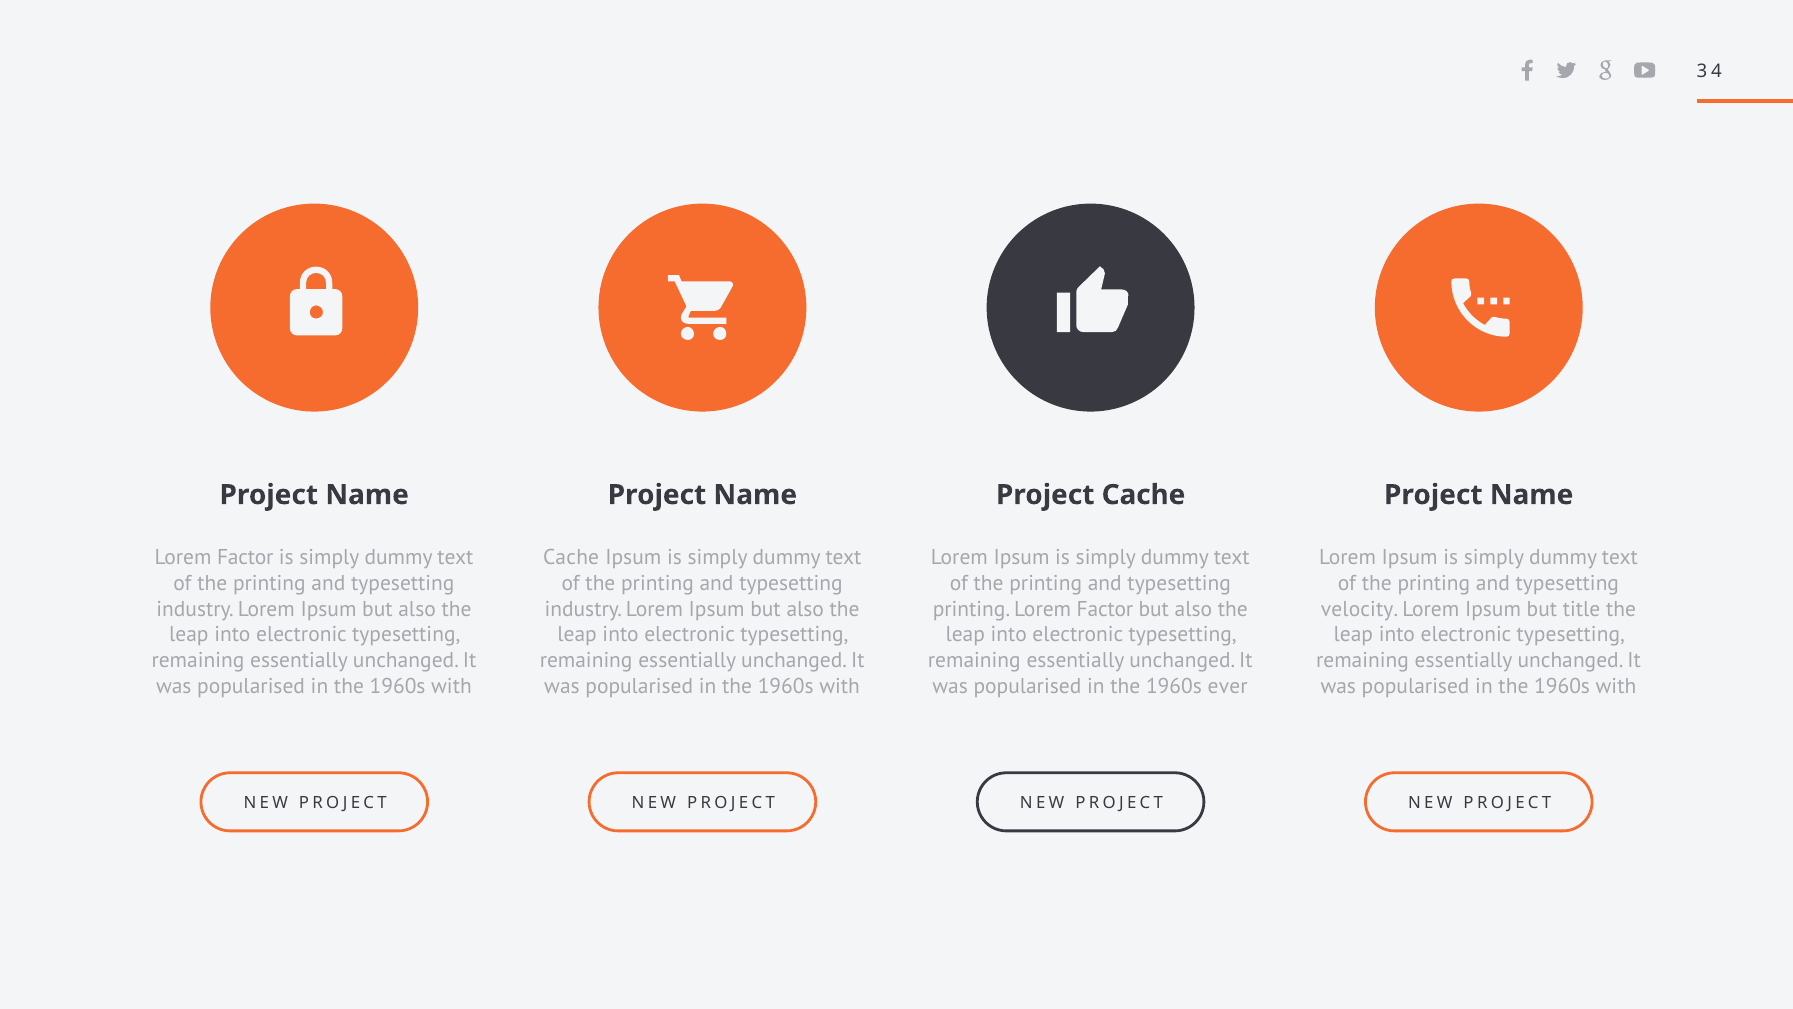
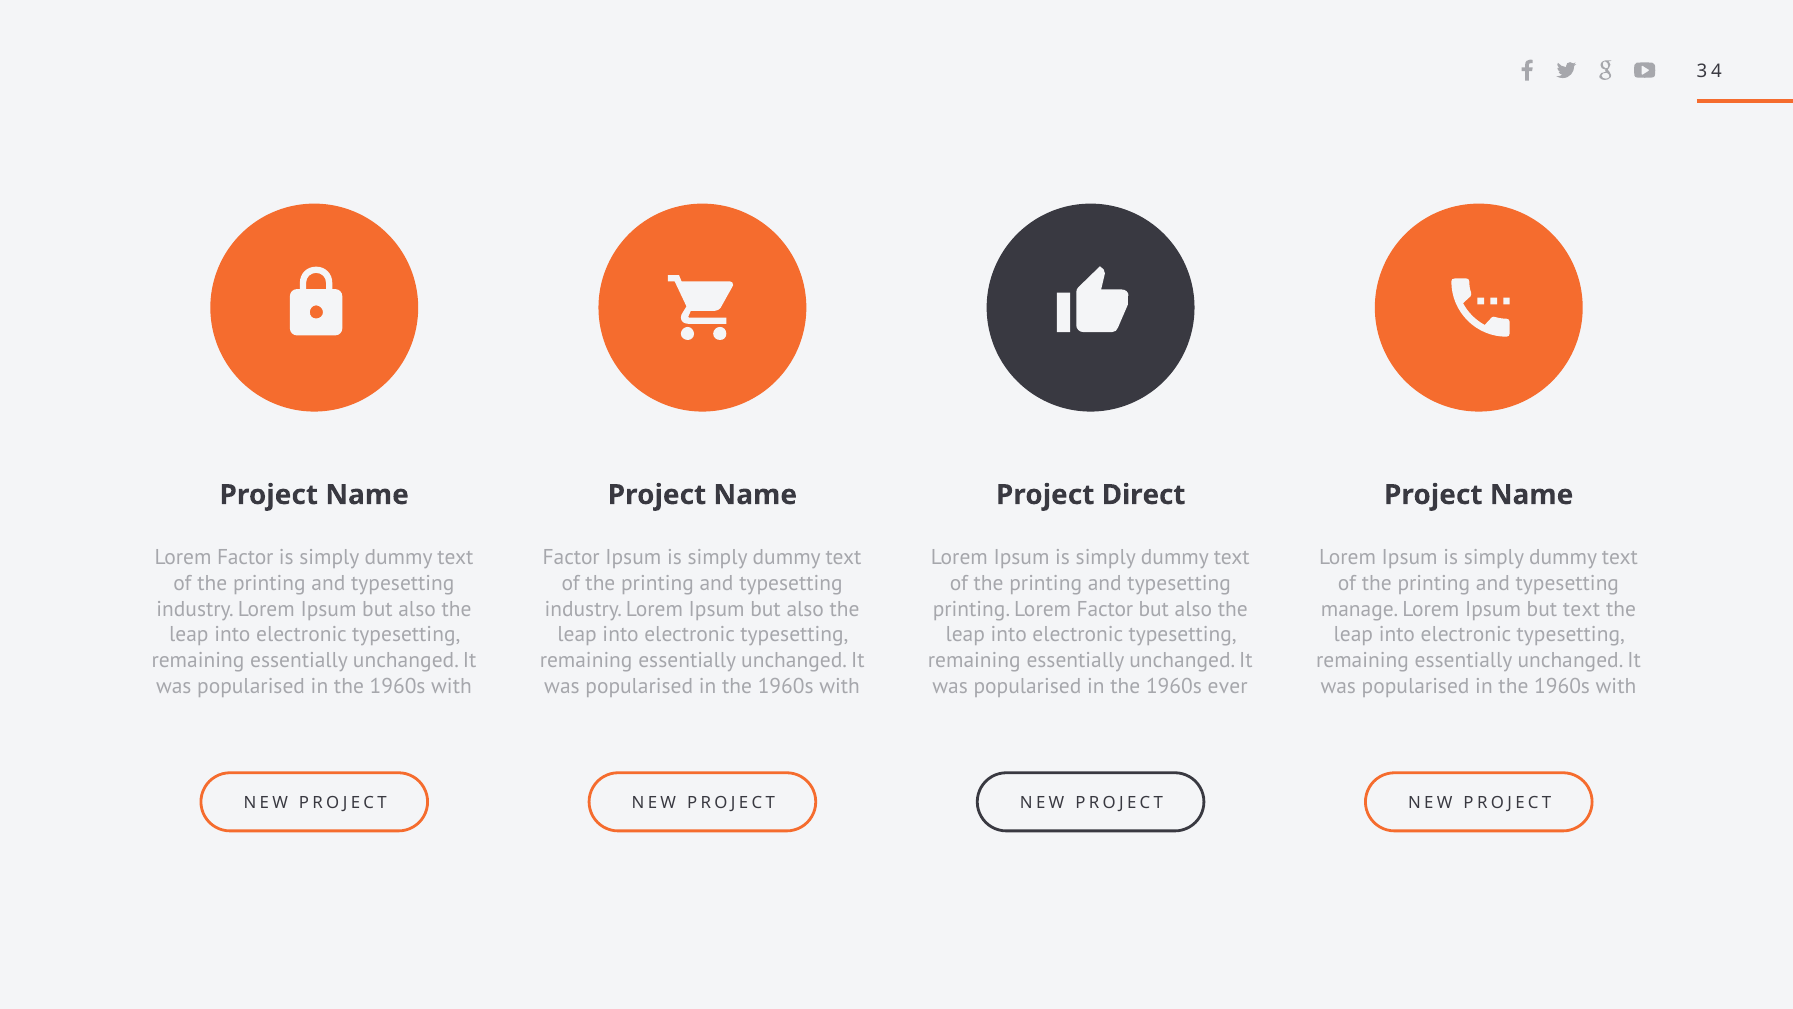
Project Cache: Cache -> Direct (1144, 495)
Cache: Cache -> Factor (571, 557)
velocity: velocity -> manage (1360, 609)
but title: title -> text (1582, 609)
